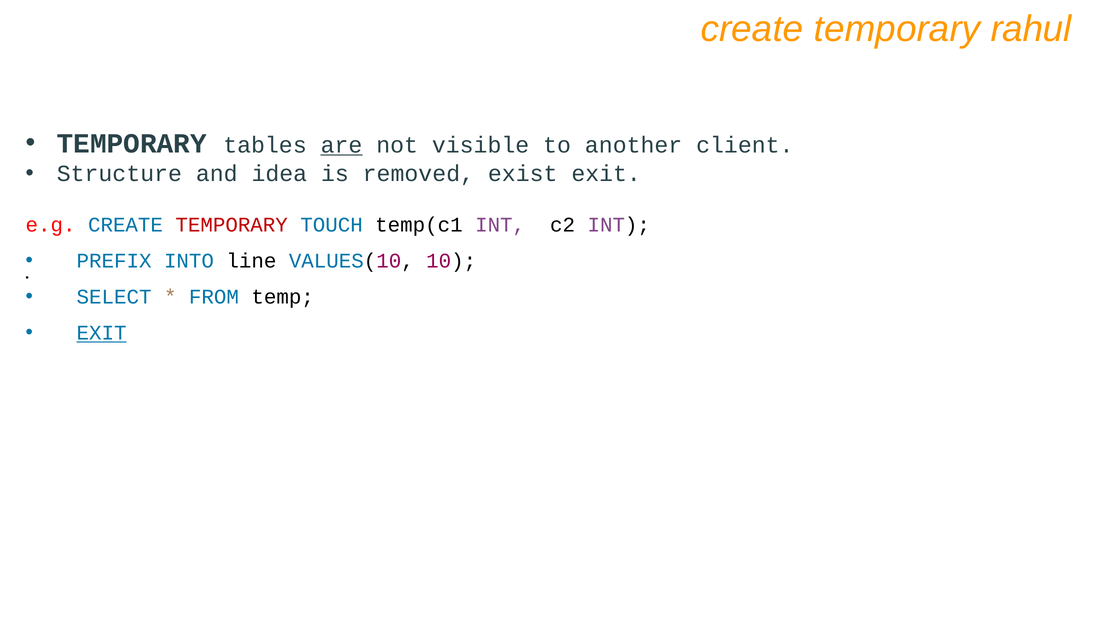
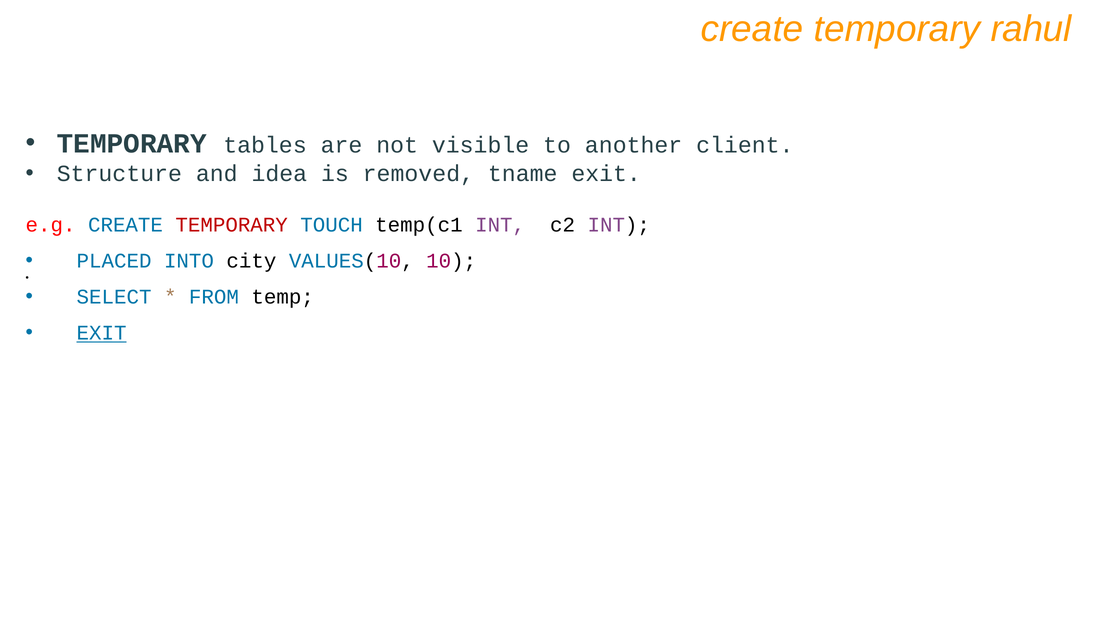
are underline: present -> none (341, 145)
exist: exist -> tname (523, 174)
PREFIX: PREFIX -> PLACED (114, 261)
line: line -> city (251, 261)
